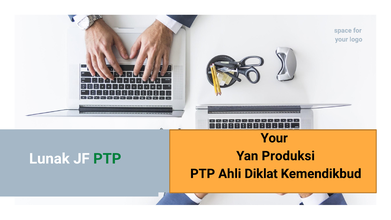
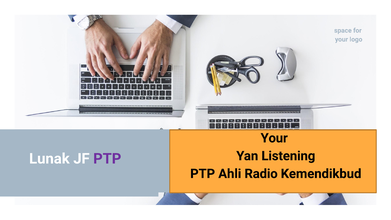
Produksi: Produksi -> Listening (288, 156)
PTP colour: green -> purple (107, 159)
Diklat: Diklat -> Radio (261, 174)
